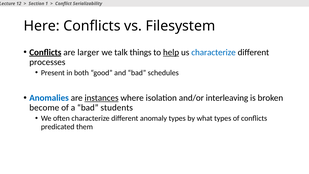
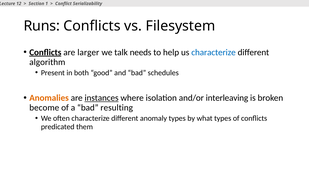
Here: Here -> Runs (42, 26)
things: things -> needs (141, 52)
help underline: present -> none (171, 52)
processes: processes -> algorithm (47, 62)
Anomalies colour: blue -> orange (49, 98)
students: students -> resulting (117, 108)
